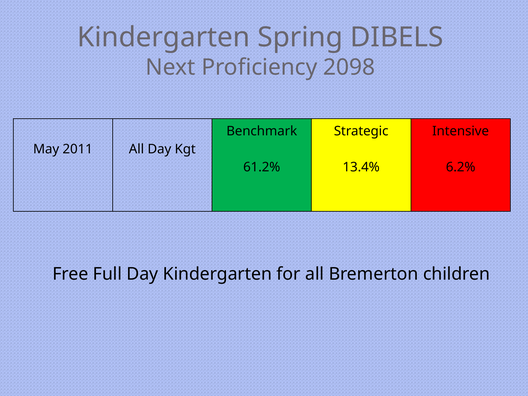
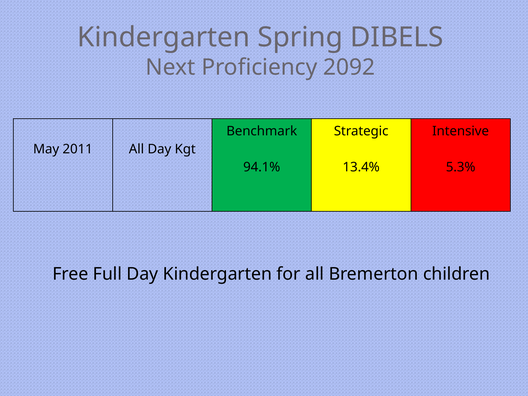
2098: 2098 -> 2092 (349, 67)
61.2%: 61.2% -> 94.1% (262, 167)
6.2%: 6.2% -> 5.3% (461, 167)
